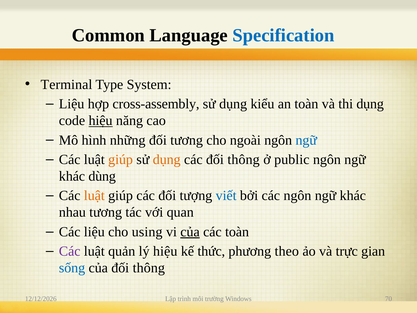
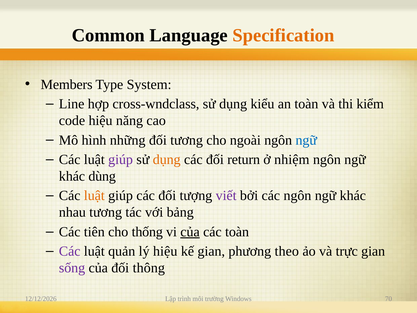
Specification colour: blue -> orange (284, 35)
Terminal: Terminal -> Members (67, 84)
Liệu: Liệu -> Line (72, 104)
cross-assembly: cross-assembly -> cross-wndclass (156, 104)
thi dụng: dụng -> kiểm (370, 104)
hiệu underline: present -> none (101, 121)
giúp colour: orange -> purple (121, 159)
các đối thông: thông -> return (244, 159)
public: public -> nhiệm (292, 159)
viết colour: blue -> purple (226, 196)
quan: quan -> bảng (180, 212)
Các liệu: liệu -> tiên (94, 232)
using: using -> thống (147, 232)
kế thức: thức -> gian (211, 251)
sống colour: blue -> purple (72, 268)
